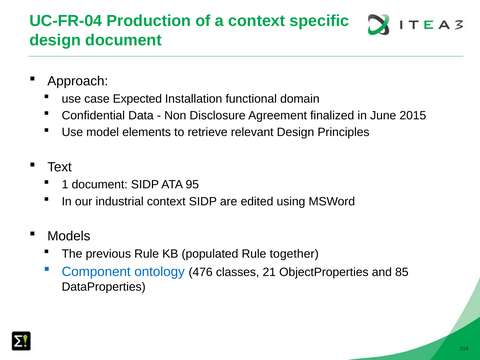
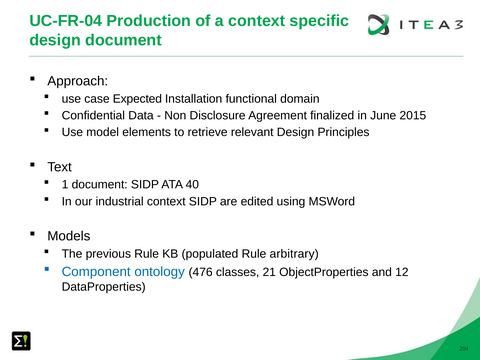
95: 95 -> 40 (192, 185)
together: together -> arbitrary (294, 254)
85: 85 -> 12 (402, 272)
